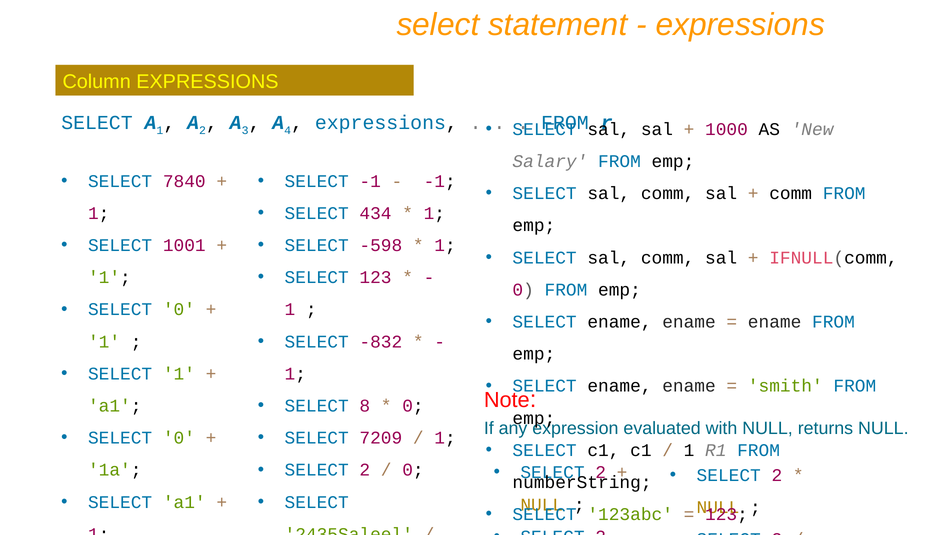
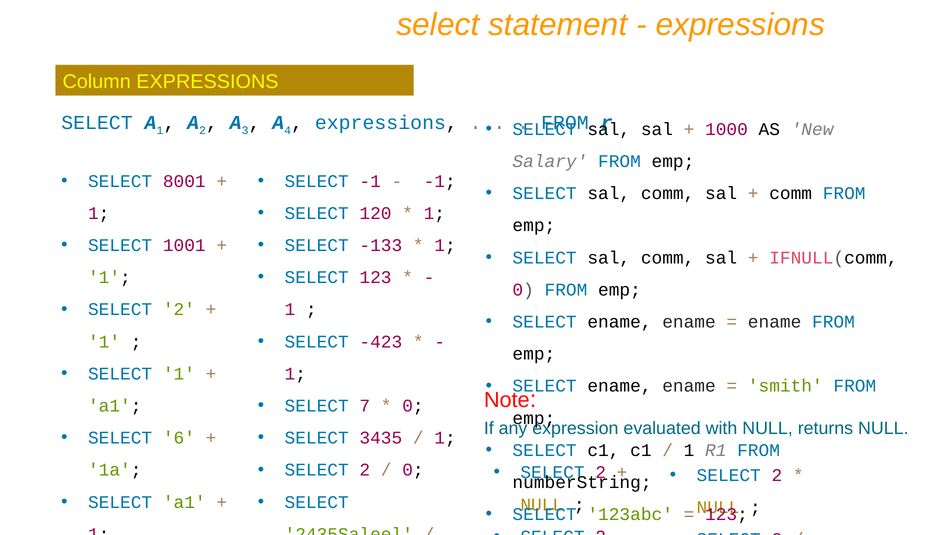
7840: 7840 -> 8001 (184, 181)
434: 434 -> 120 (376, 213)
-598: -598 -> -133 (381, 245)
0: 0 -> 2 (179, 310)
-832: -832 -> -423 (381, 342)
8: 8 -> 7 (365, 406)
0: 0 -> 6 (179, 438)
7209: 7209 -> 3435 (381, 438)
